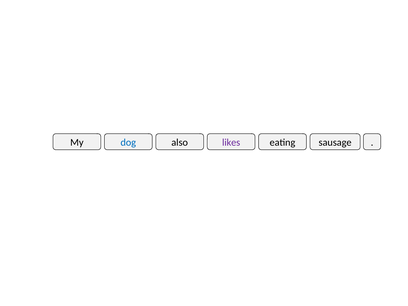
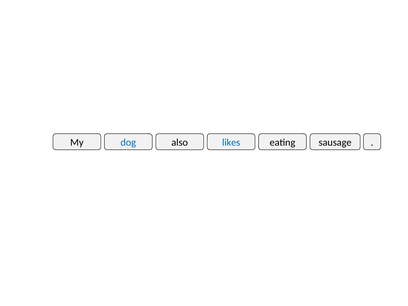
likes colour: purple -> blue (231, 142)
